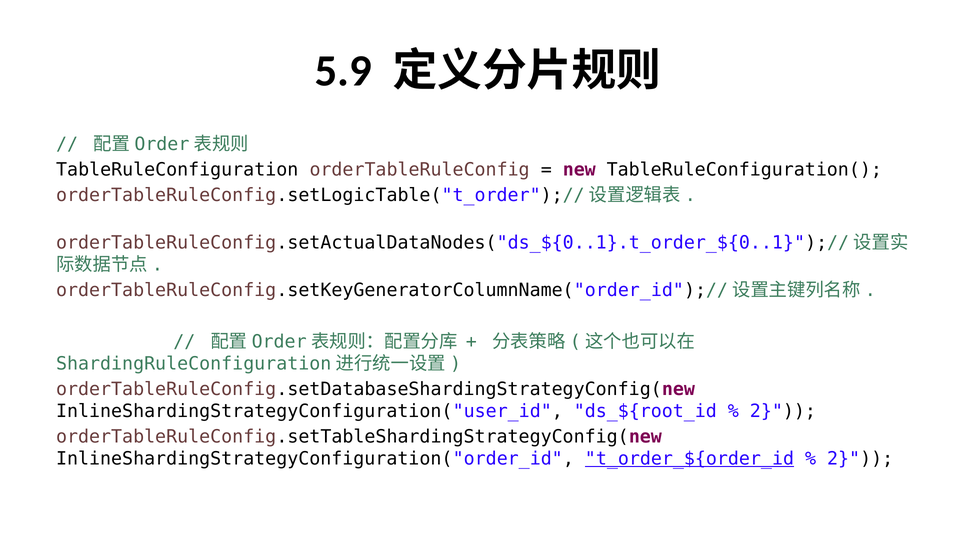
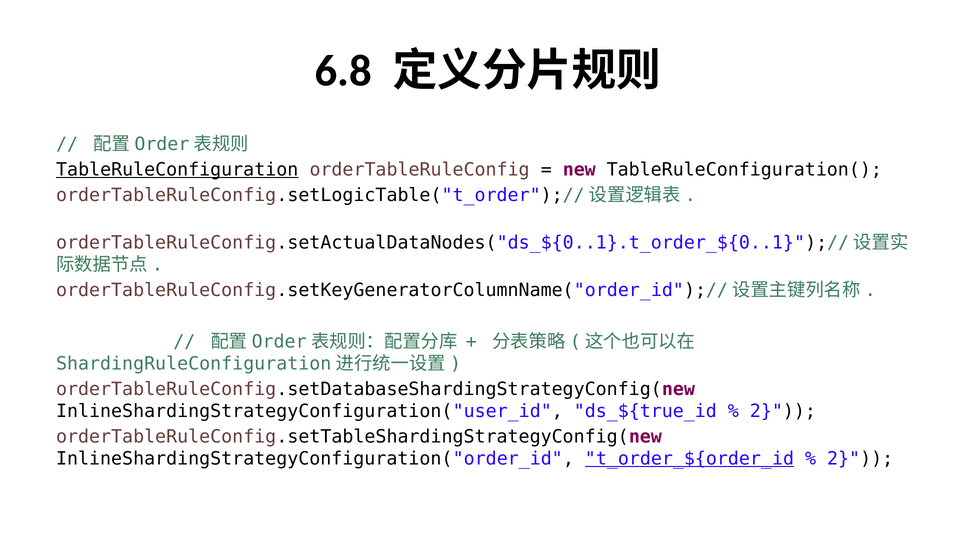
5.9: 5.9 -> 6.8 (343, 71)
TableRuleConfiguration underline: none -> present (177, 170)
ds_${root_id: ds_${root_id -> ds_${true_id (645, 411)
